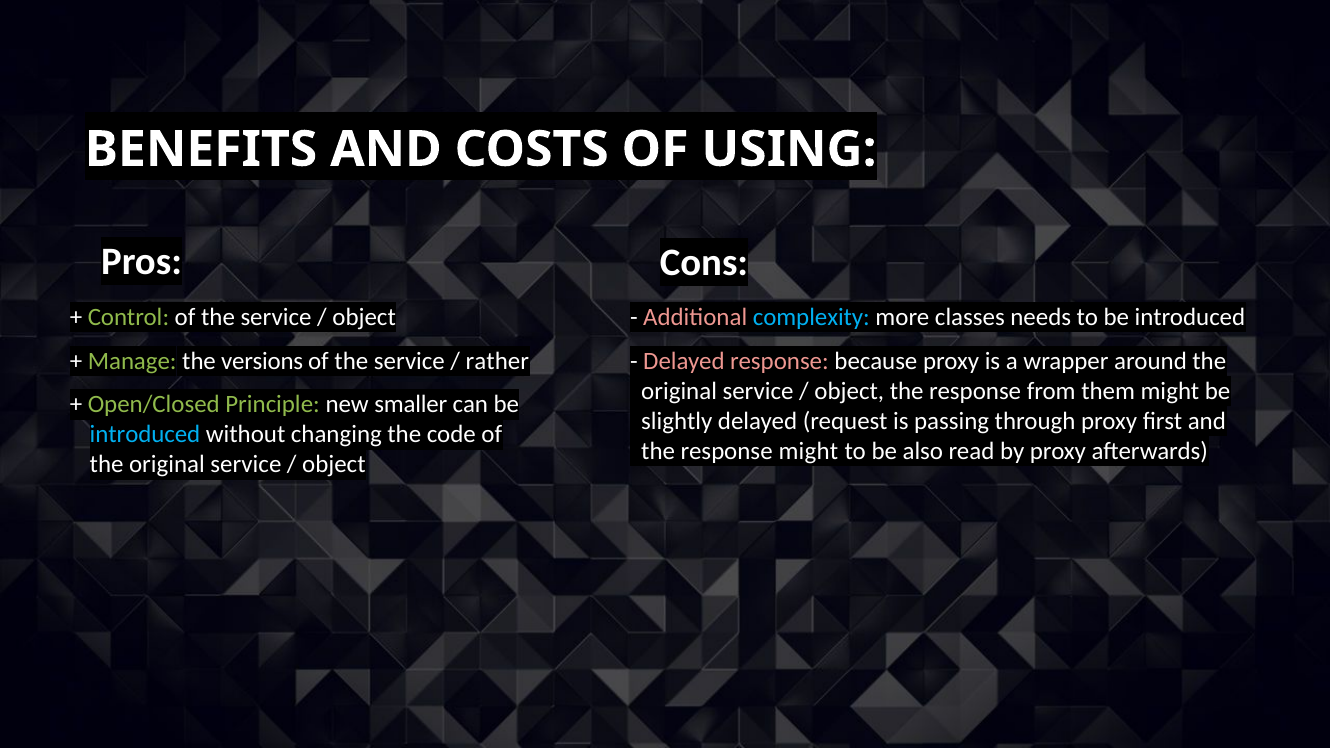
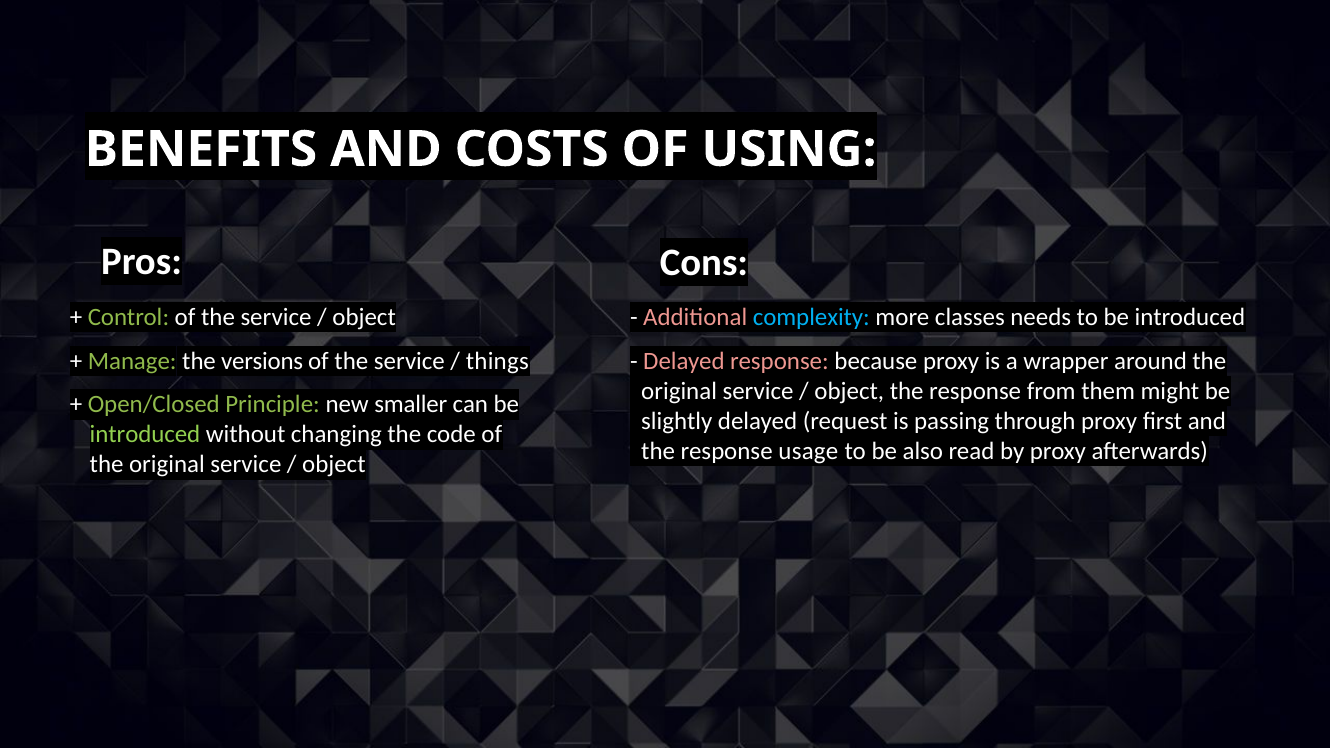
rather: rather -> things (497, 361)
introduced colour: light blue -> light green (145, 435)
response might: might -> usage (808, 451)
